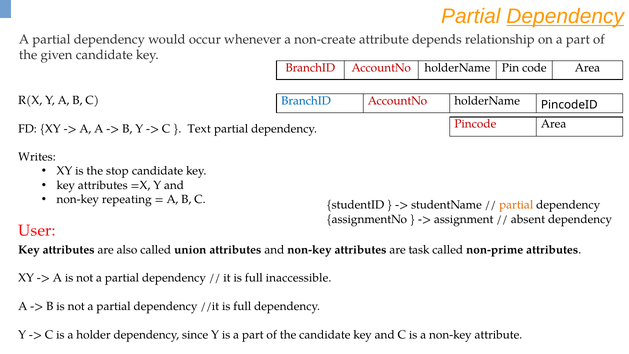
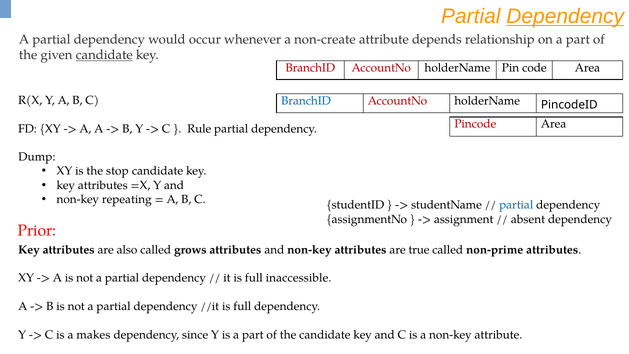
candidate underline: none -> present (104, 55)
Text: Text -> Rule (199, 129)
Writes: Writes -> Dump (37, 157)
partial colour: orange -> blue (516, 205)
User: User -> Prior (37, 230)
union: union -> grows (190, 250)
task: task -> true (419, 250)
holder: holder -> makes (93, 335)
